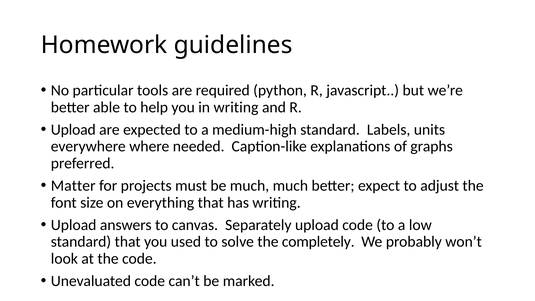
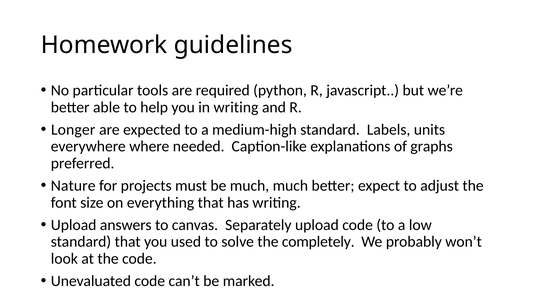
Upload: Upload -> Longer (73, 130)
Matter: Matter -> Nature (73, 186)
